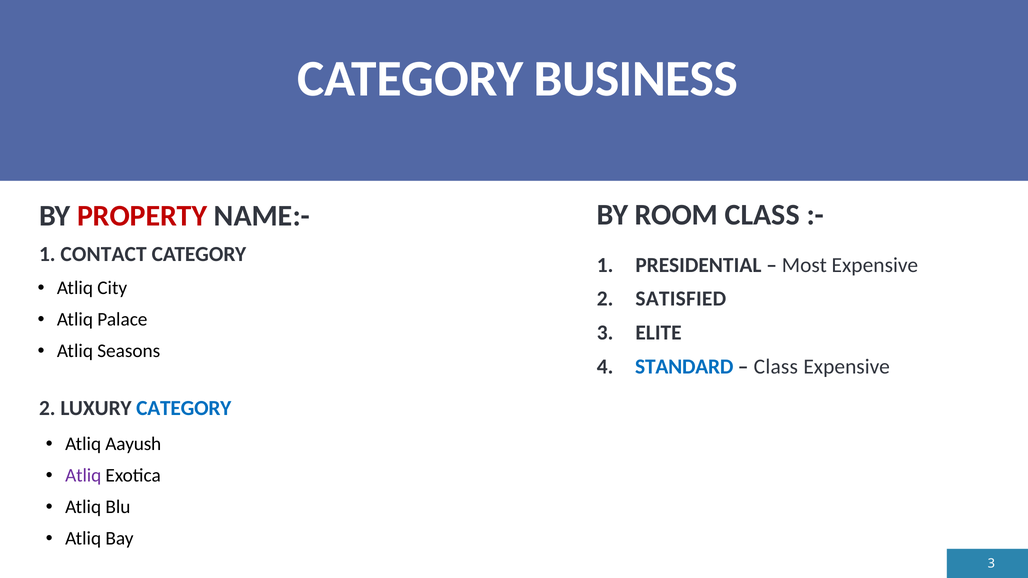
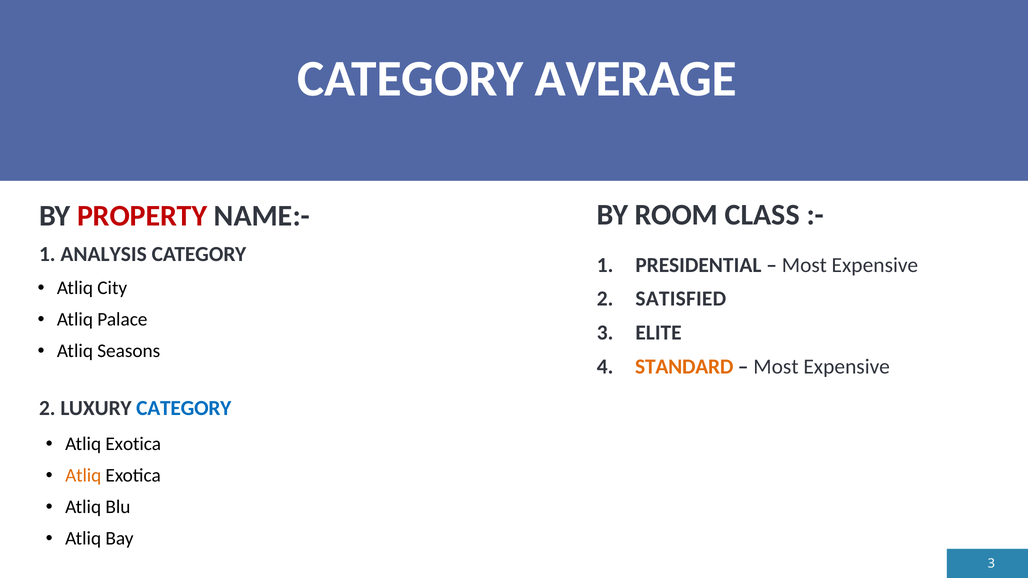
BUSINESS: BUSINESS -> AVERAGE (636, 79)
CONTACT: CONTACT -> ANALYSIS (104, 254)
STANDARD colour: blue -> orange (684, 367)
Class: Class -> Most (776, 367)
Aayush: Aayush -> Exotica (133, 444)
Atliq colour: purple -> orange (83, 476)
